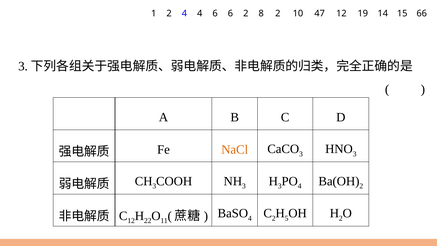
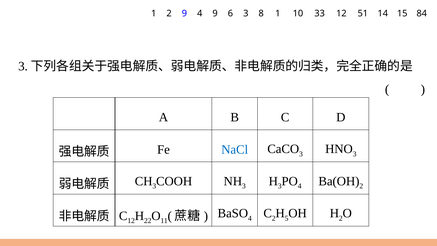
2 4: 4 -> 9 (184, 13)
4 6: 6 -> 9 (215, 13)
6 2: 2 -> 3 (246, 13)
8 2: 2 -> 1 (278, 13)
47: 47 -> 33 (320, 13)
19: 19 -> 51 (363, 13)
66: 66 -> 84 (422, 13)
NaCl colour: orange -> blue (235, 149)
